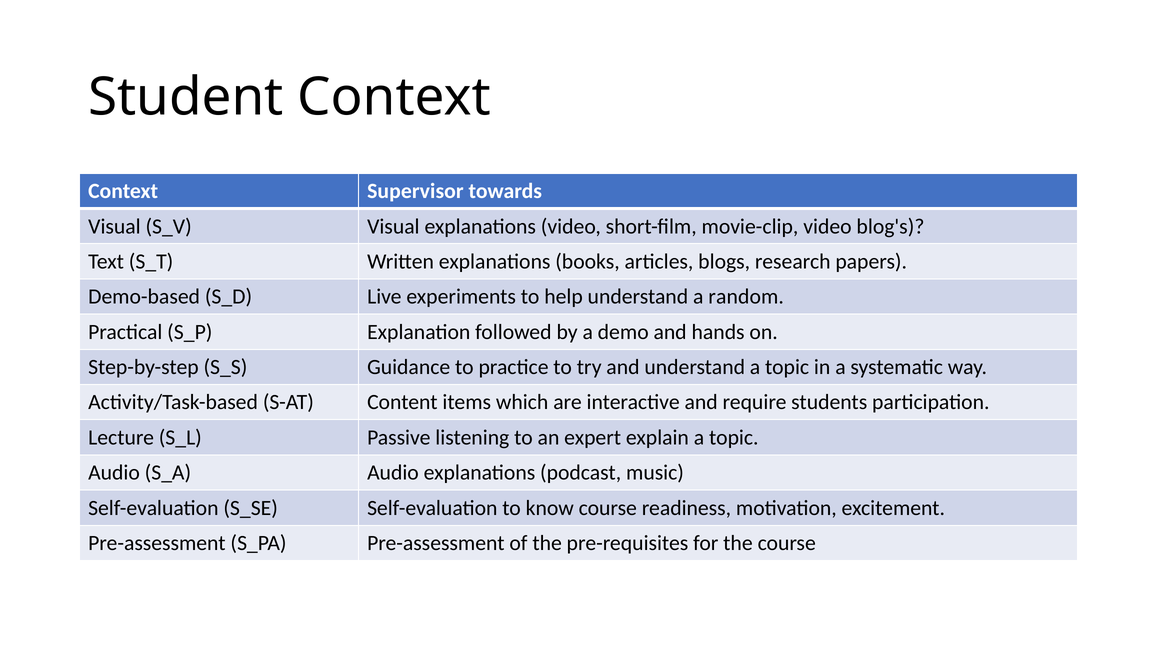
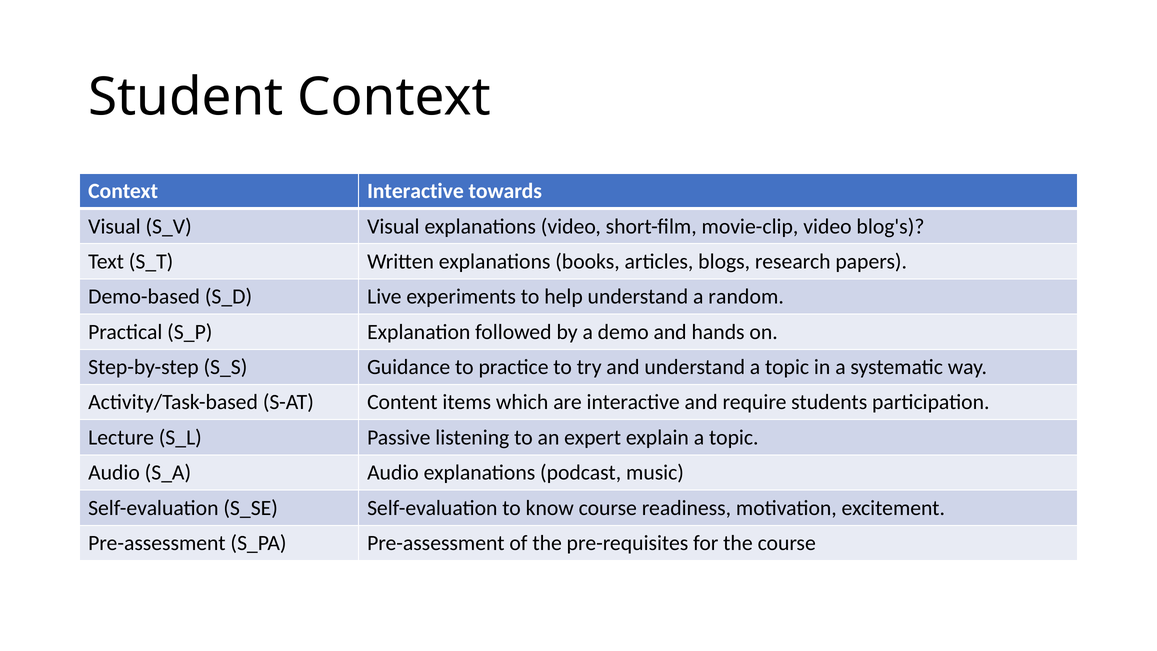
Context Supervisor: Supervisor -> Interactive (415, 191)
